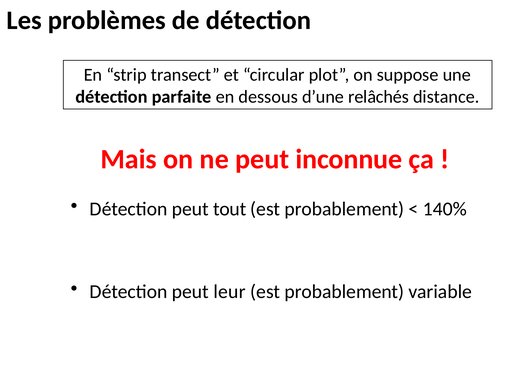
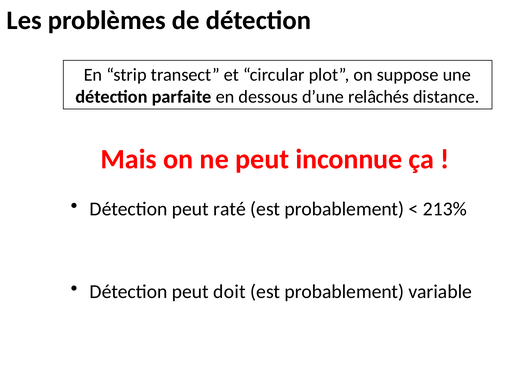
tout: tout -> raté (230, 209)
140%: 140% -> 213% (445, 209)
leur: leur -> doit (230, 292)
